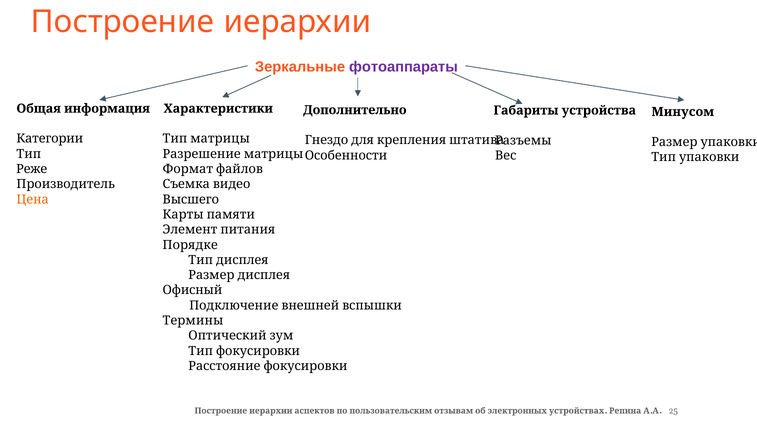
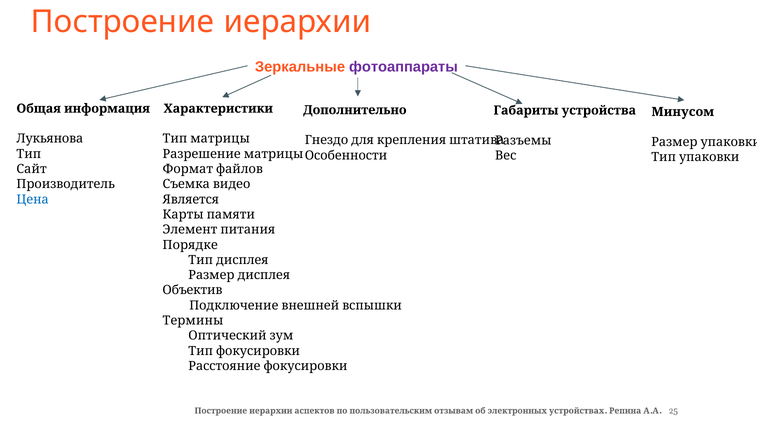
Категории: Категории -> Лукьянова (50, 139)
Реже: Реже -> Сайт (32, 169)
Цена colour: orange -> blue (33, 199)
Высшего: Высшего -> Является (191, 199)
Офисный: Офисный -> Объектив (192, 290)
